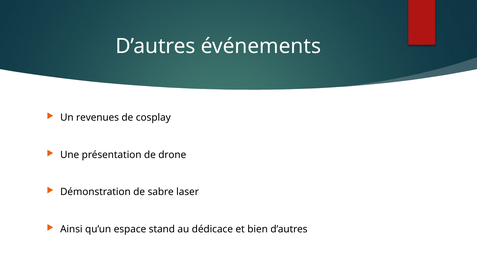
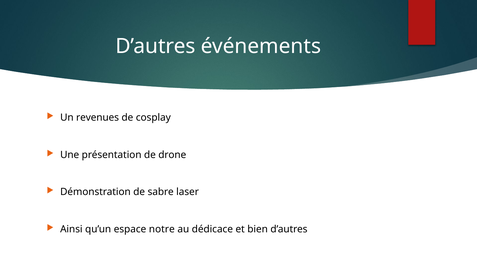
stand: stand -> notre (162, 229)
